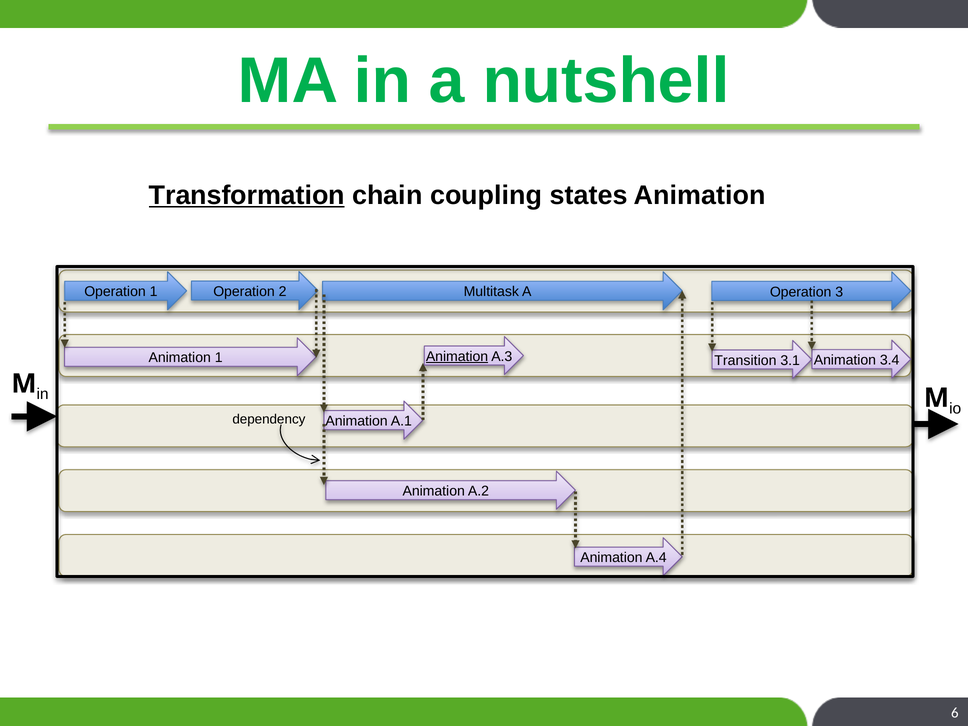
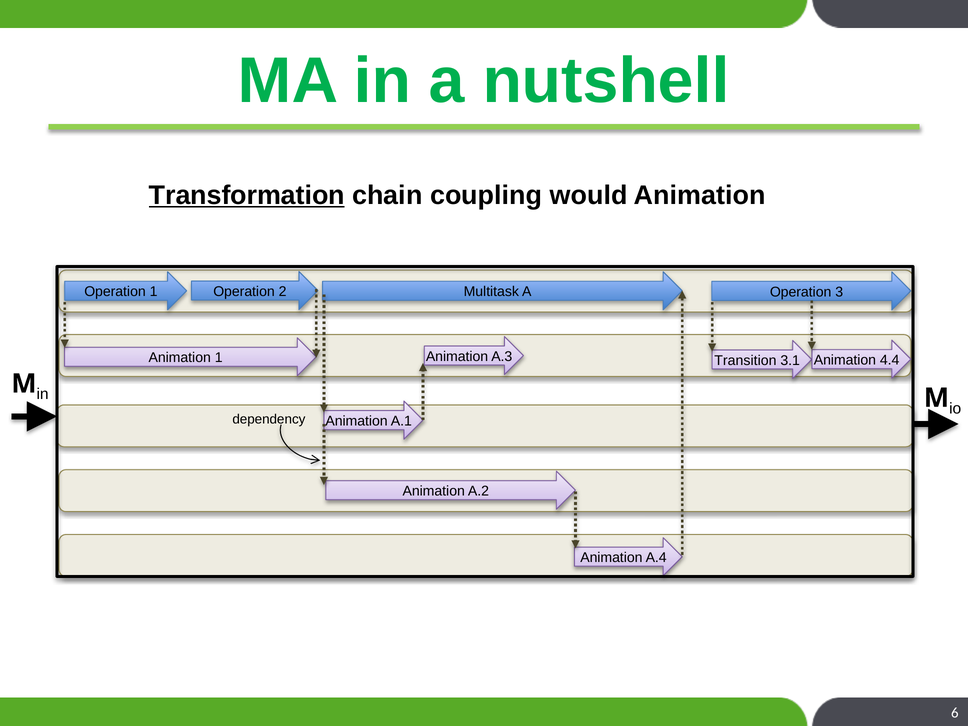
states: states -> would (589, 195)
Animation underline: present -> none (457, 357)
3.4: 3.4 -> 4.4 (890, 360)
